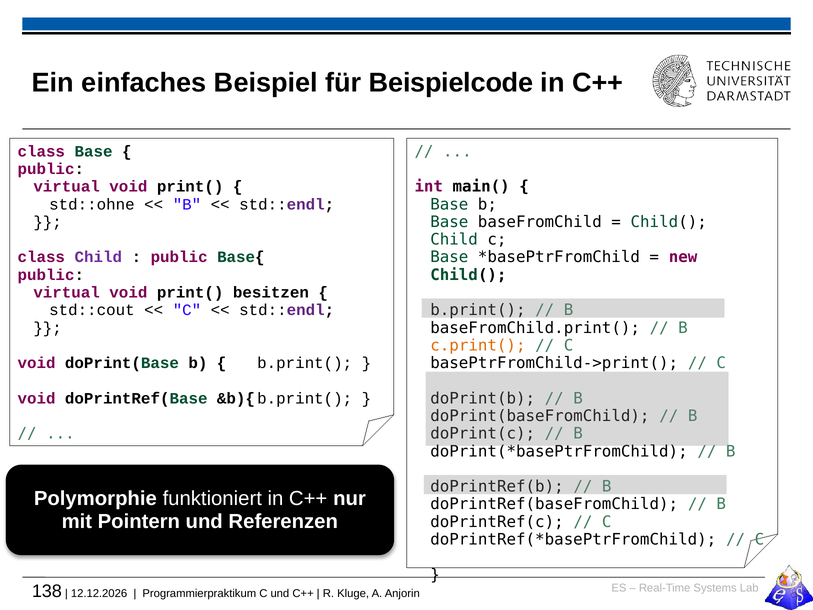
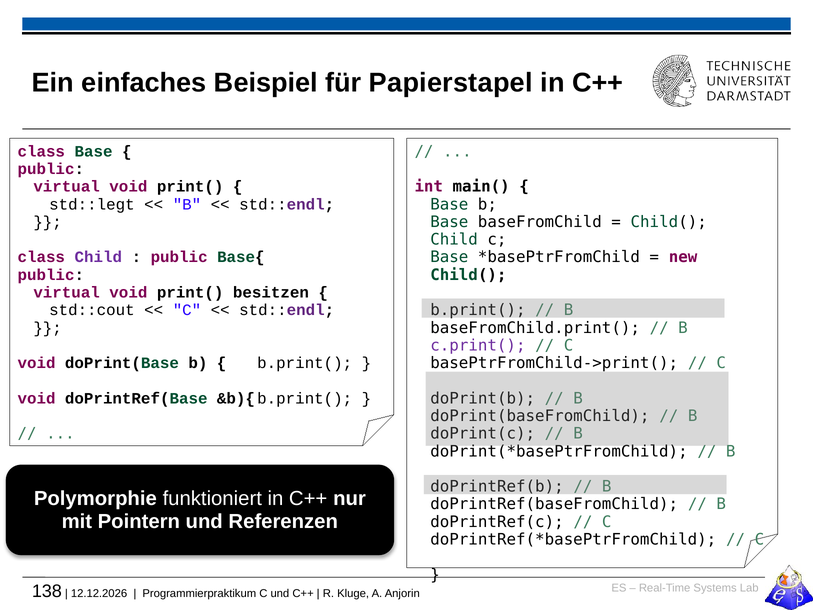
Beispielcode: Beispielcode -> Papierstapel (451, 83)
std::ohne: std::ohne -> std::legt (92, 204)
c.print( colour: orange -> purple (478, 345)
